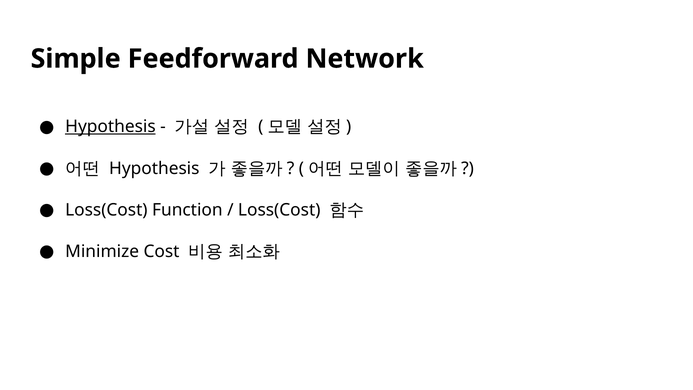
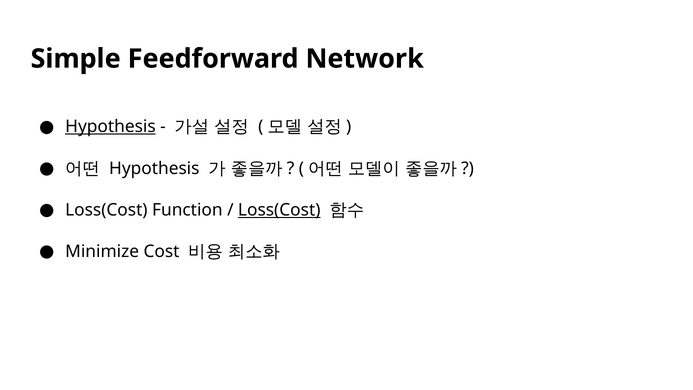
Loss(Cost underline: none -> present (279, 210)
